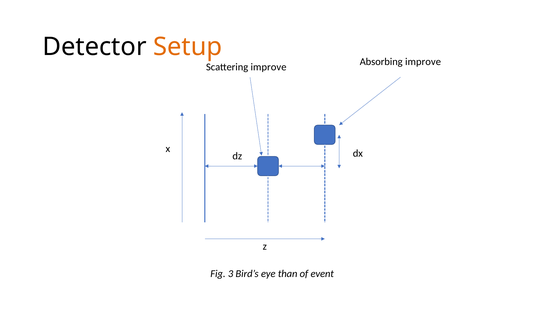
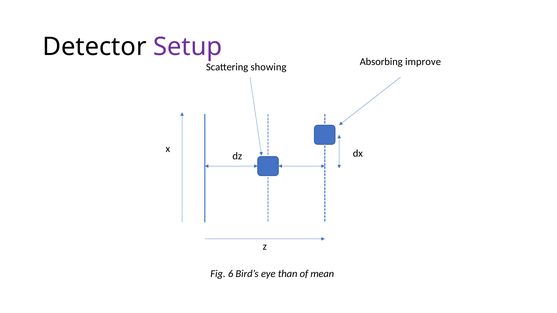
Setup colour: orange -> purple (188, 47)
Scattering improve: improve -> showing (269, 67)
3: 3 -> 6 (231, 274)
event: event -> mean (322, 274)
